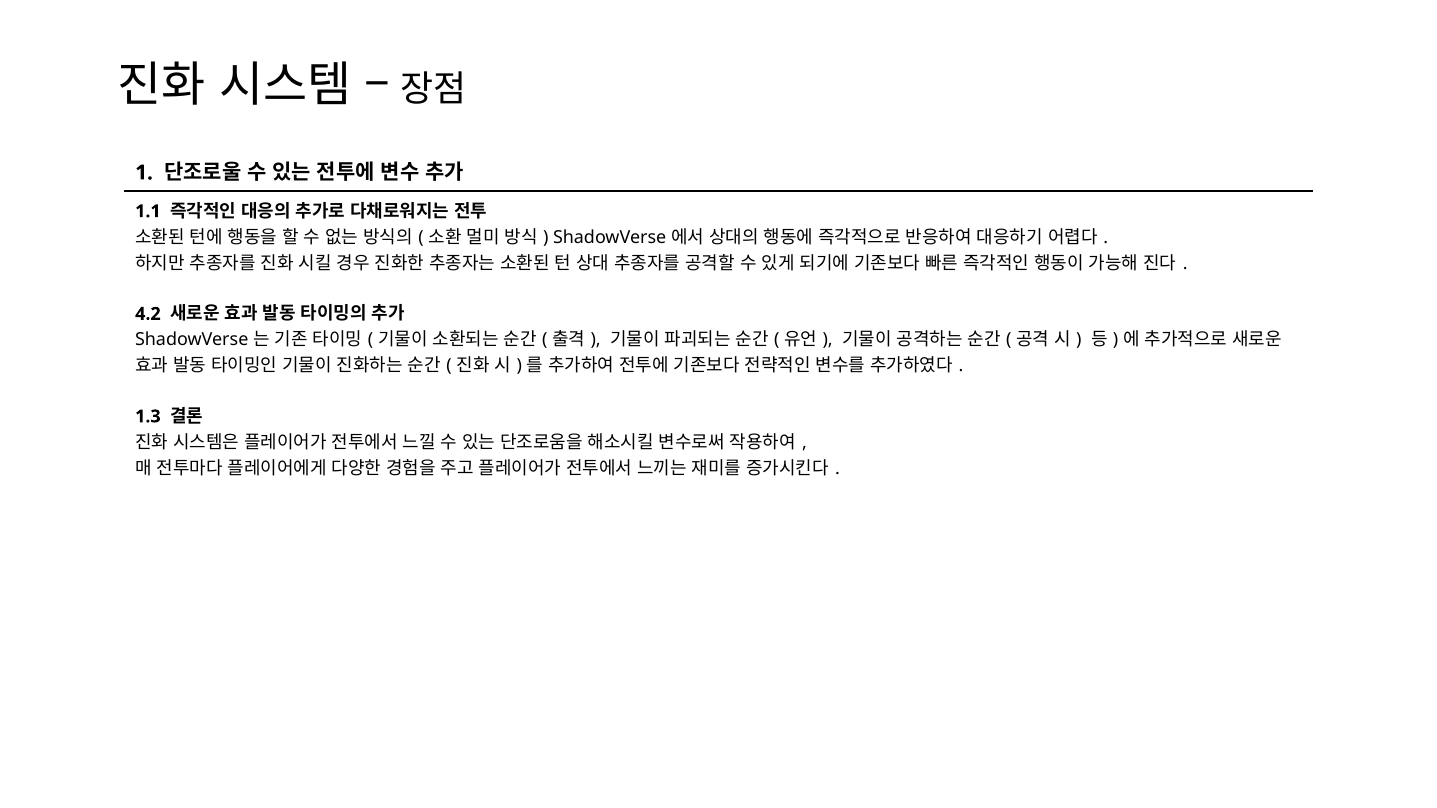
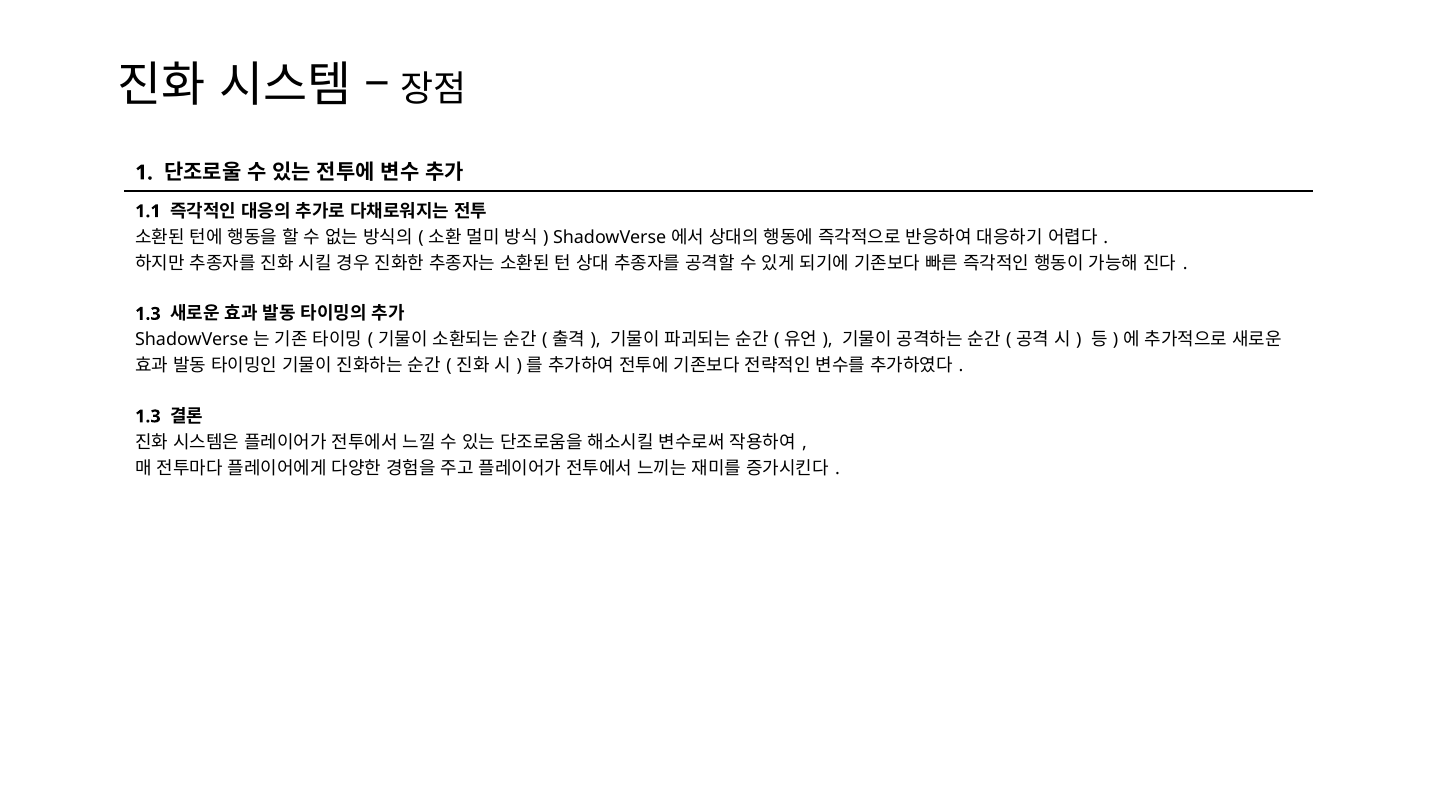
4.2: 4.2 -> 1.3 (148, 314)
